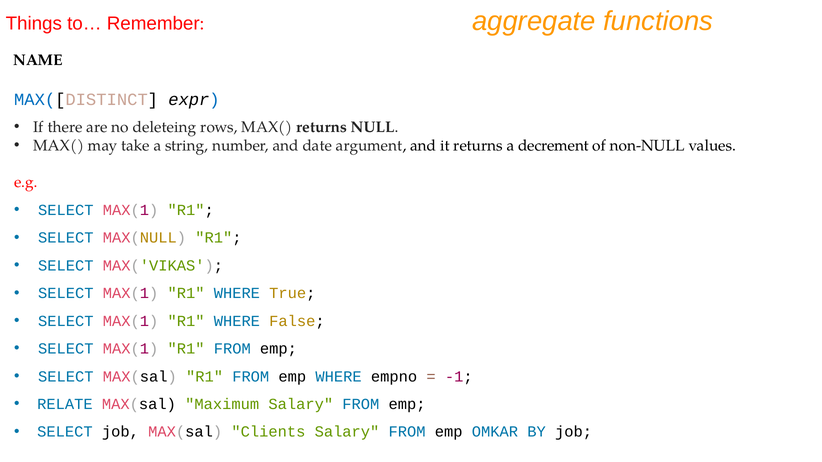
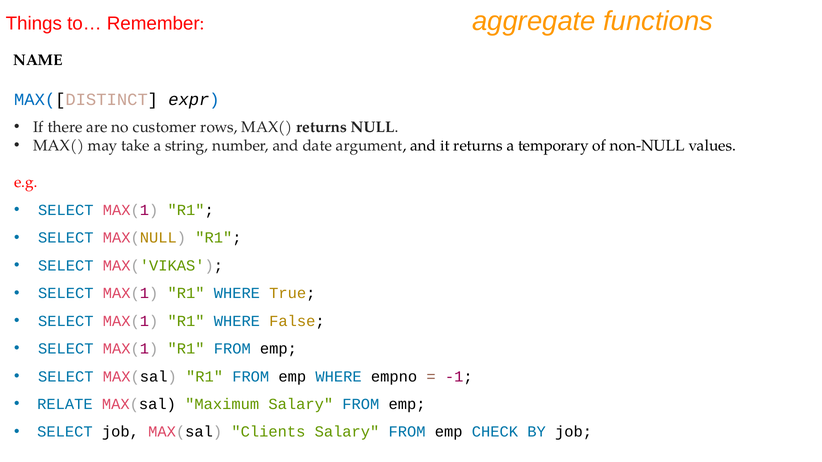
deleteing: deleteing -> customer (165, 127)
decrement: decrement -> temporary (553, 146)
OMKAR: OMKAR -> CHECK (495, 432)
